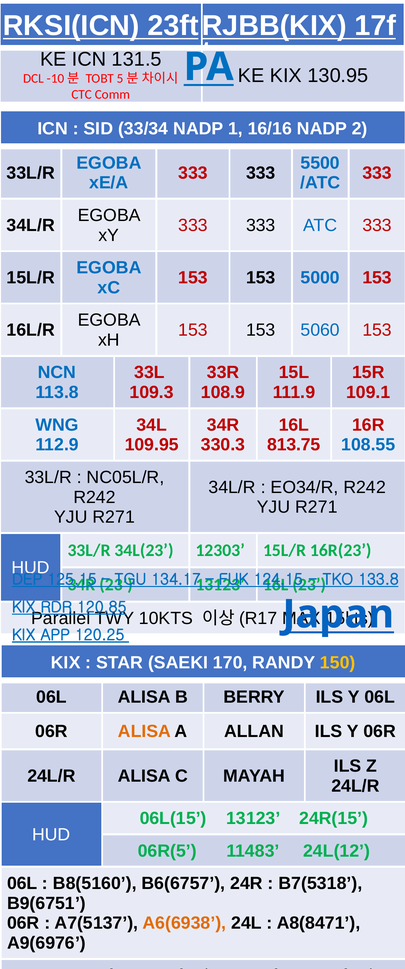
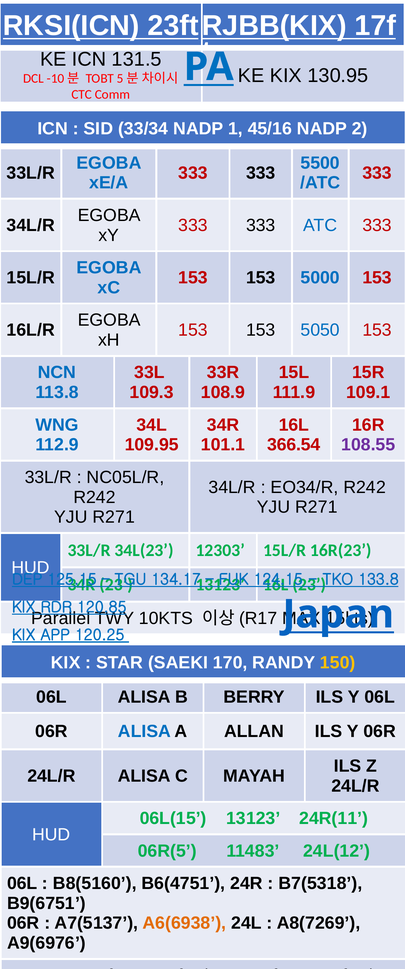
16/16: 16/16 -> 45/16 (270, 129)
5060: 5060 -> 5050 (320, 330)
330.3: 330.3 -> 101.1 (223, 445)
813.75: 813.75 -> 366.54 (294, 445)
108.55 colour: blue -> purple (368, 445)
ALISA colour: orange -> blue (144, 731)
24R(15: 24R(15 -> 24R(11 (334, 818)
B6(6757: B6(6757 -> B6(4751 (183, 883)
A8(8471: A8(8471 -> A8(7269 (319, 923)
